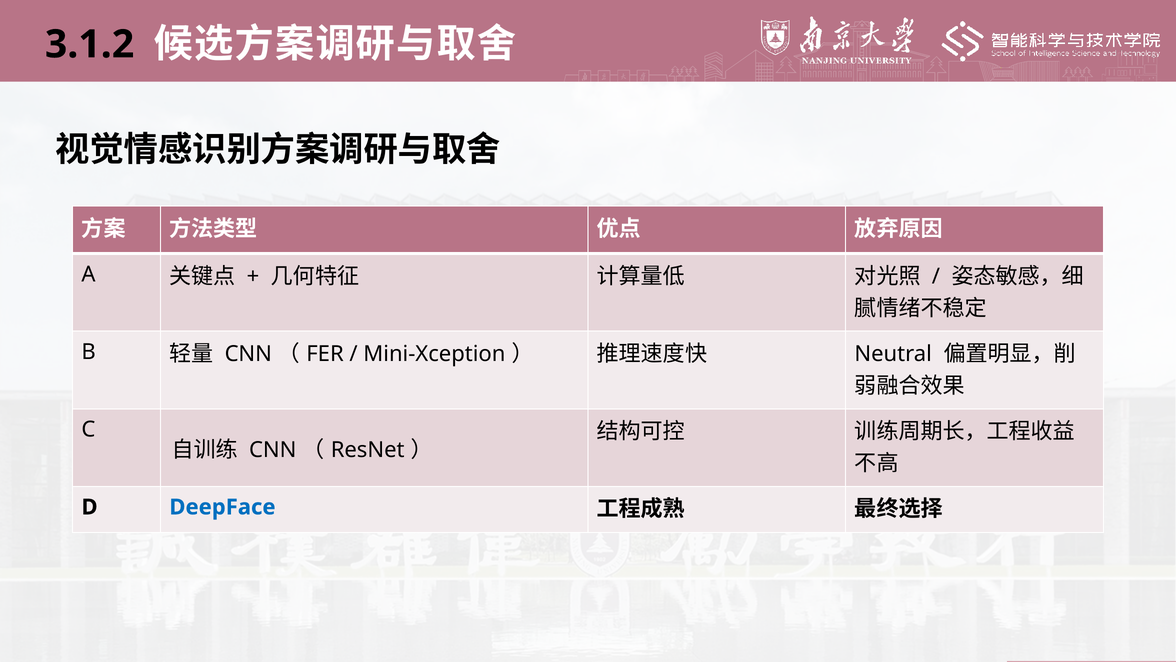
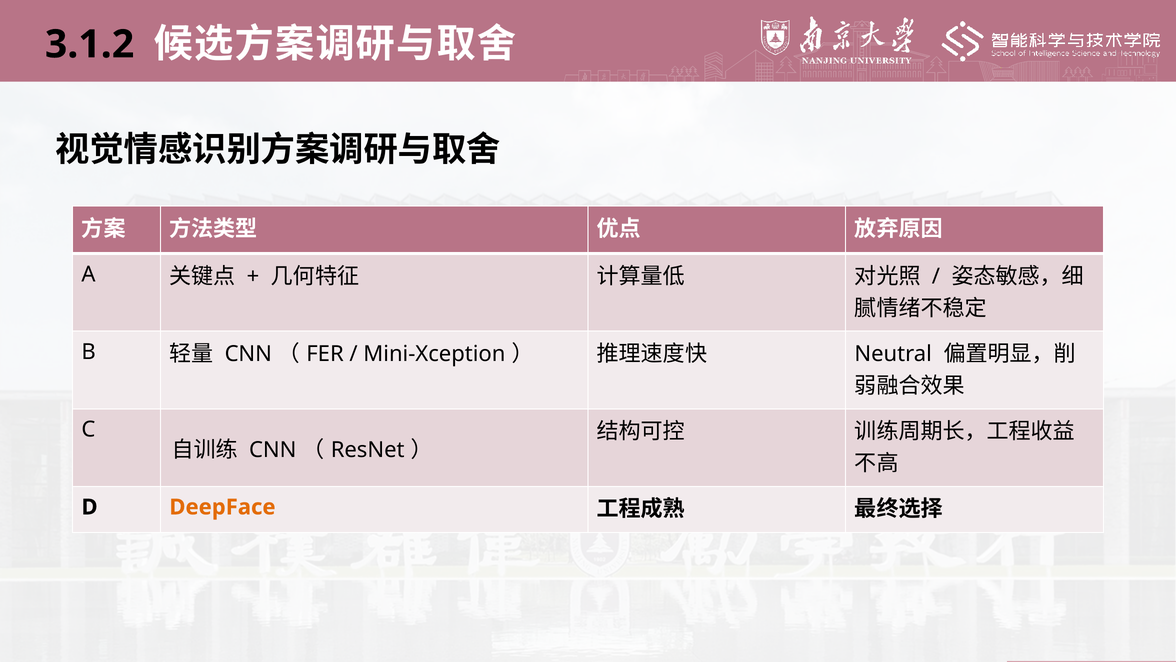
DeepFace colour: blue -> orange (222, 507)
